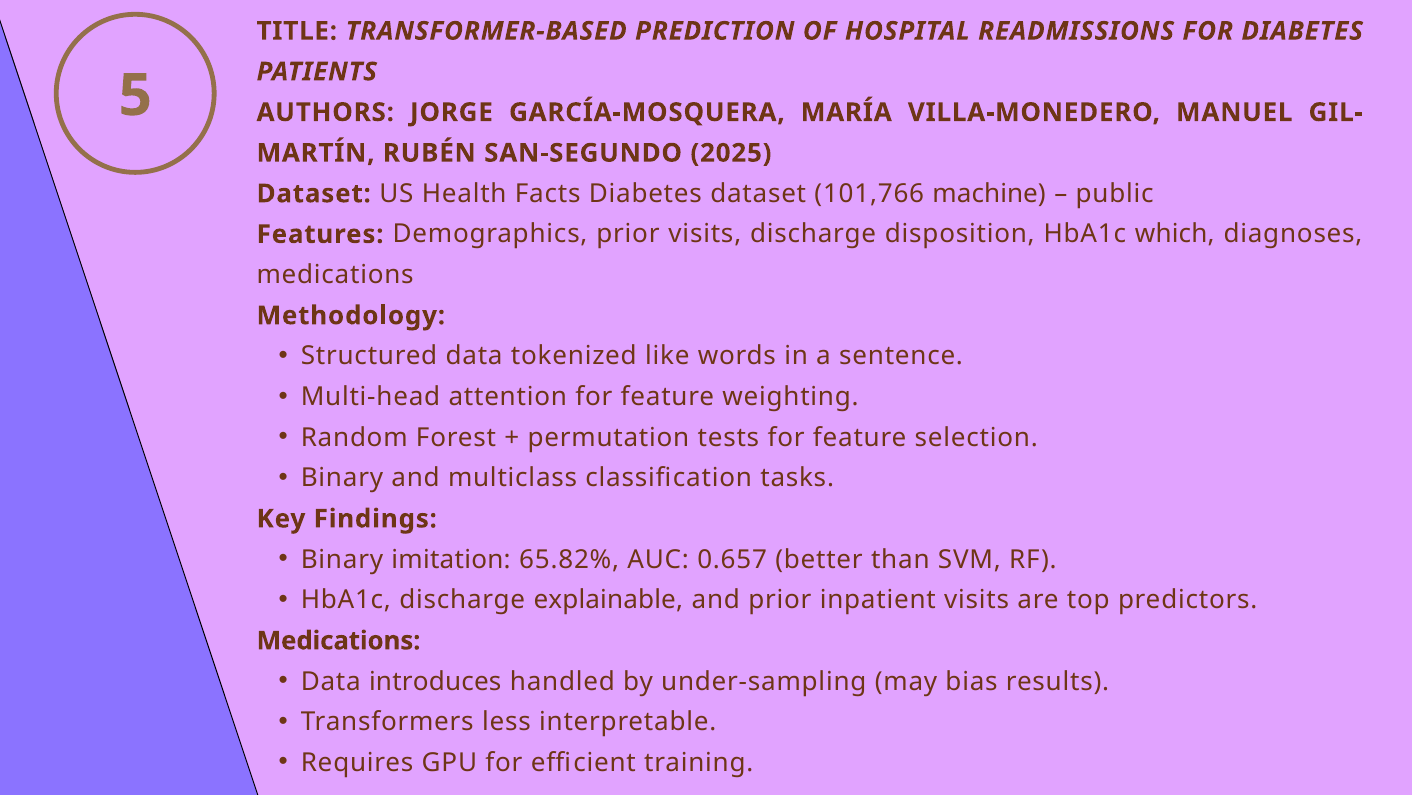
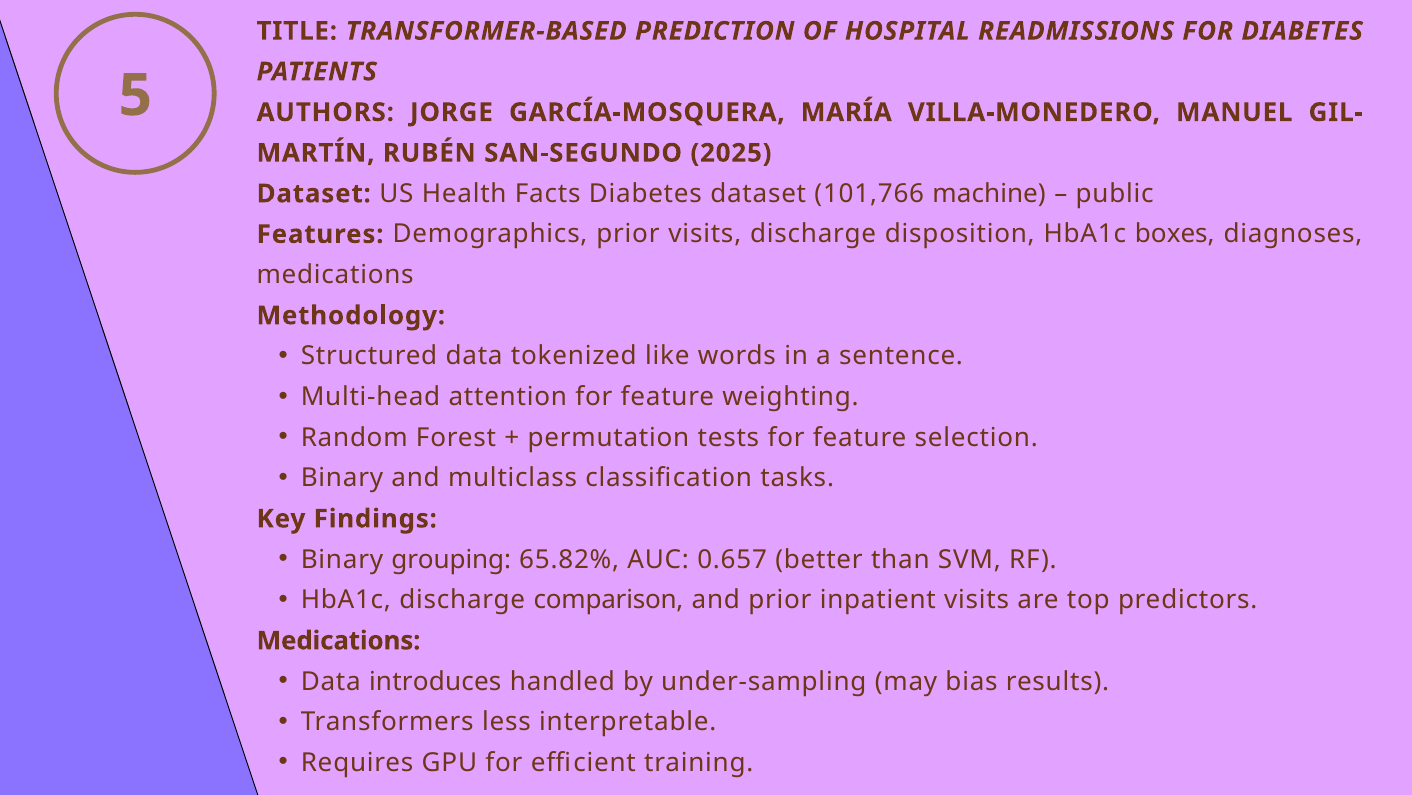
which: which -> boxes (1175, 234)
imitation: imitation -> grouping (451, 559)
explainable: explainable -> comparison (608, 600)
